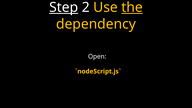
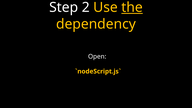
Step underline: present -> none (64, 7)
